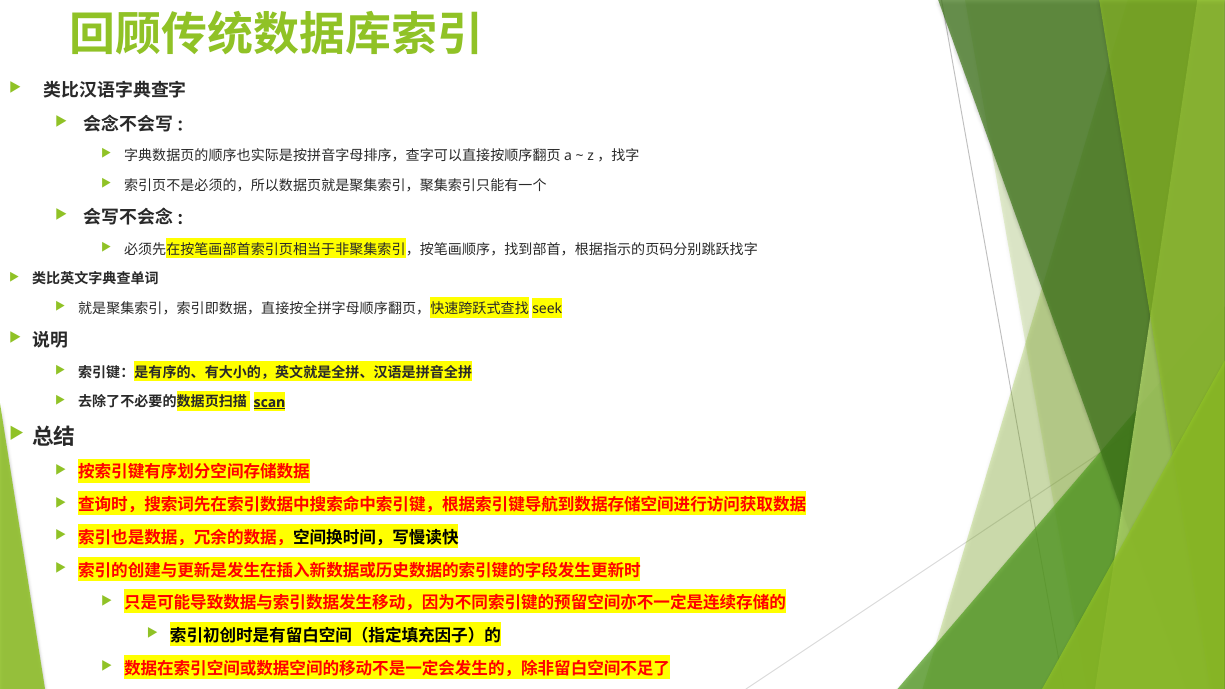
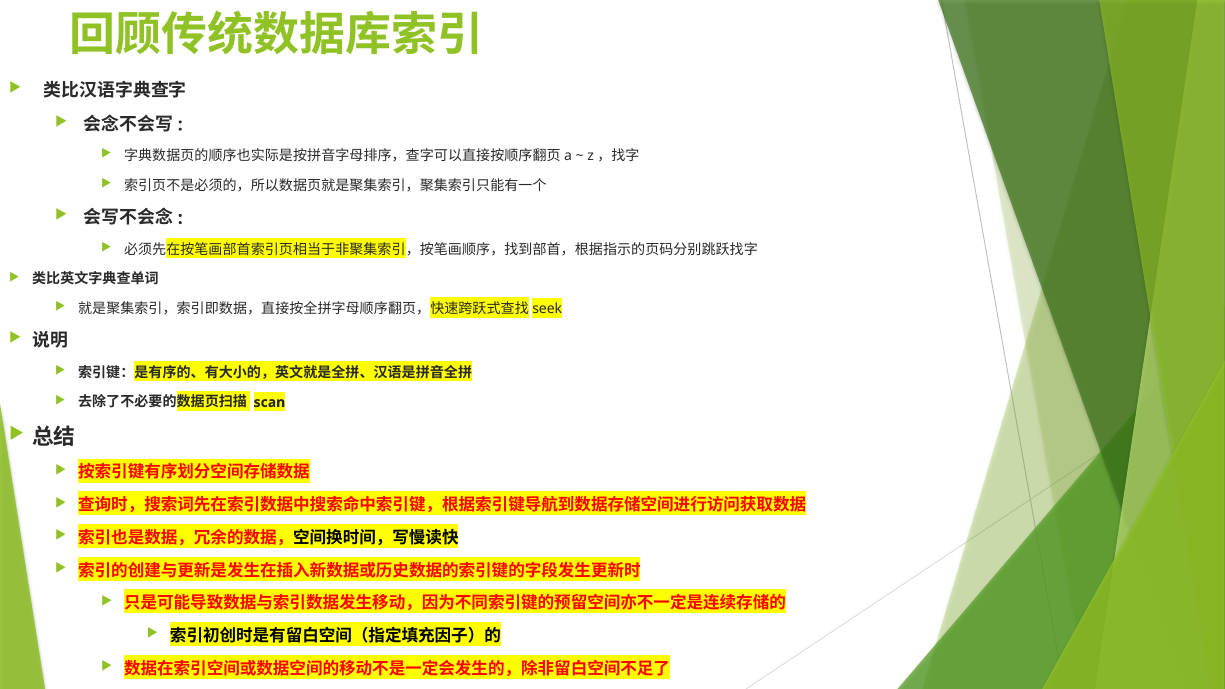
scan underline: present -> none (269, 402)
